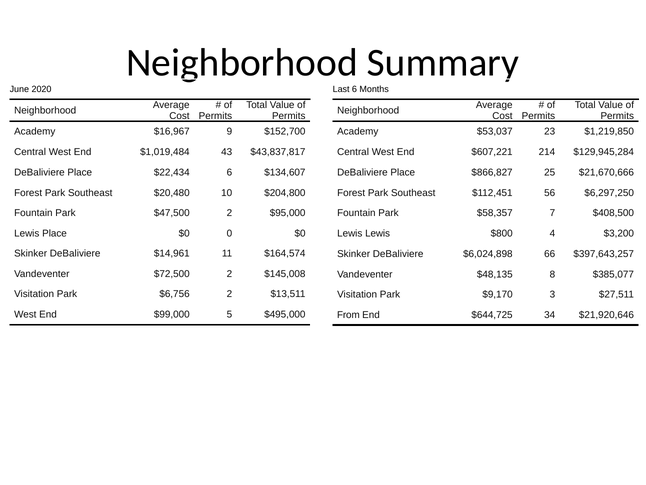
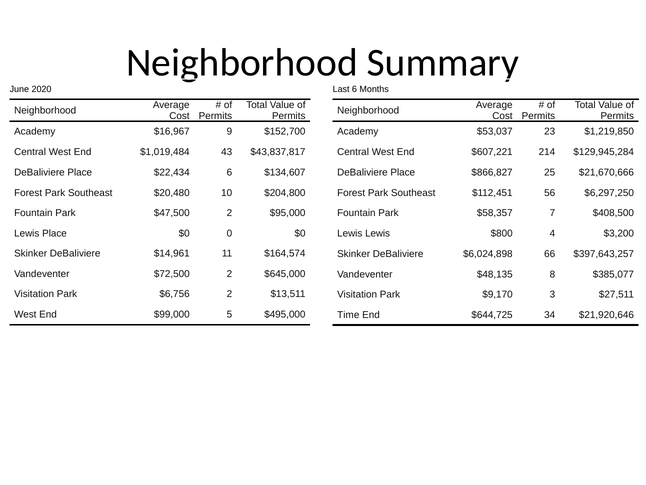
$145,008: $145,008 -> $645,000 (285, 274)
From: From -> Time (348, 315)
